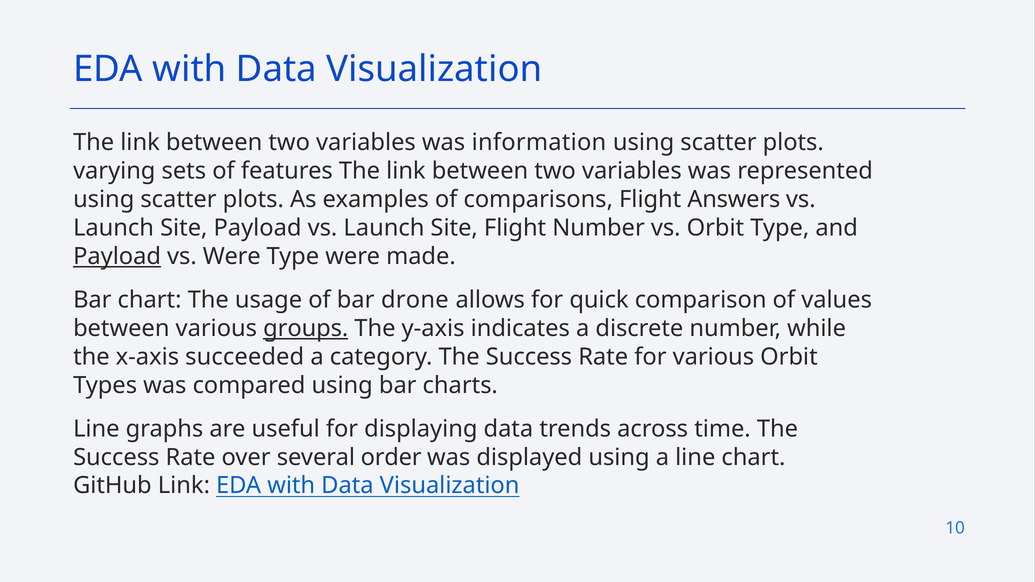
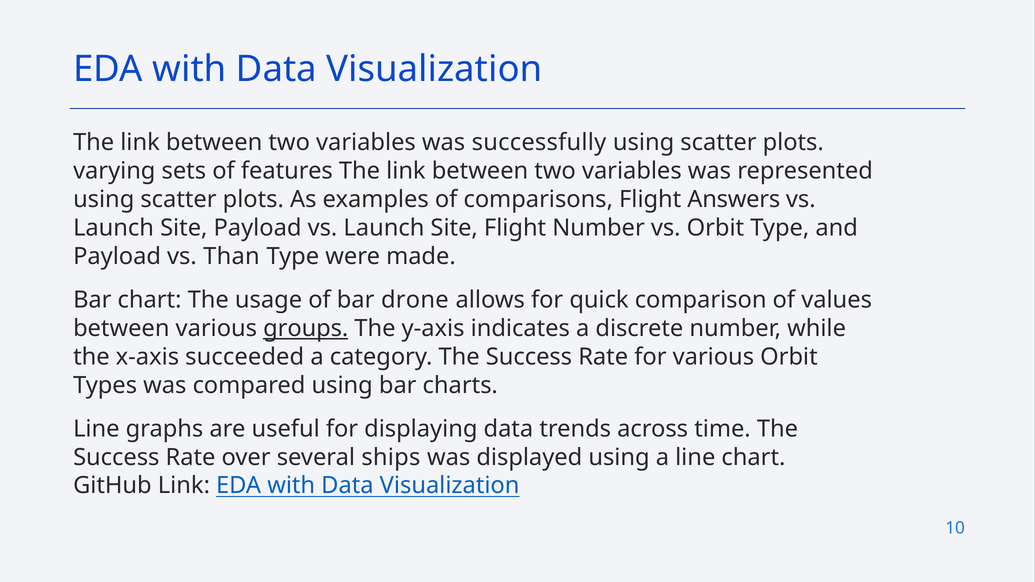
information: information -> successfully (539, 143)
Payload underline: present -> none (117, 256)
vs Were: Were -> Than (231, 256)
order: order -> ships (391, 457)
